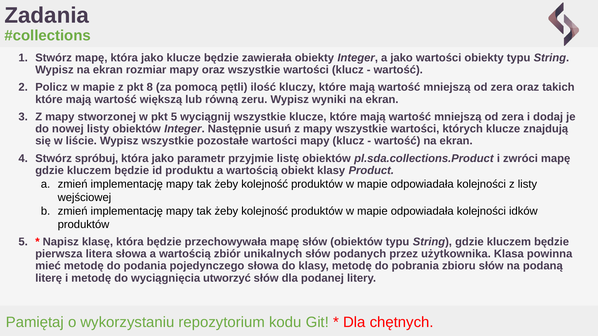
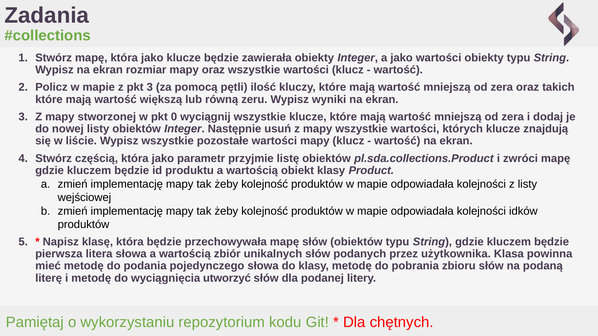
pkt 8: 8 -> 3 (150, 87)
pkt 5: 5 -> 0 (174, 117)
spróbuj: spróbuj -> częścią (97, 159)
